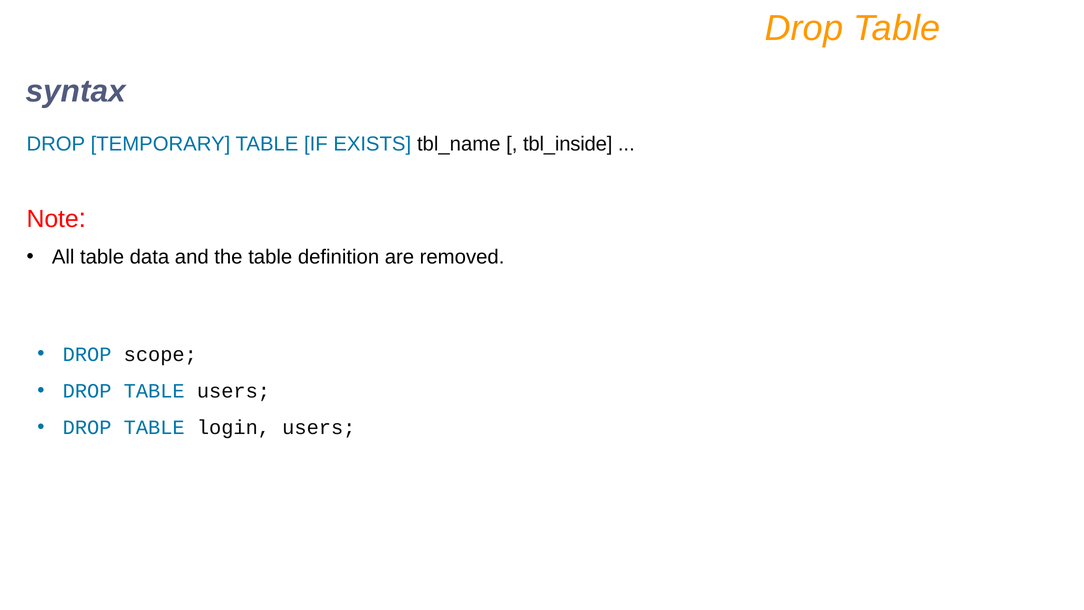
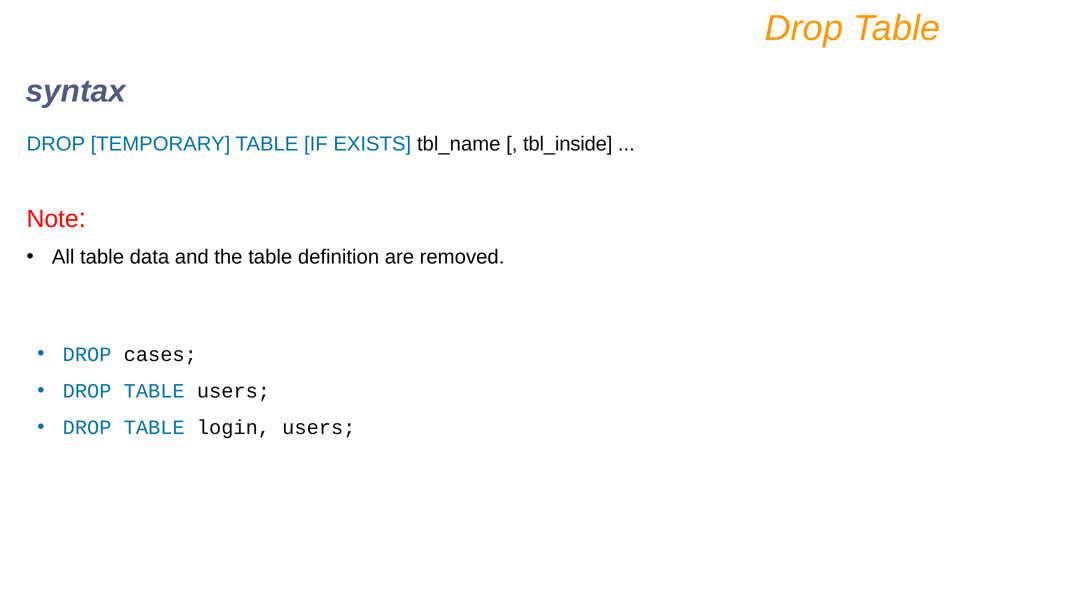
scope: scope -> cases (160, 354)
